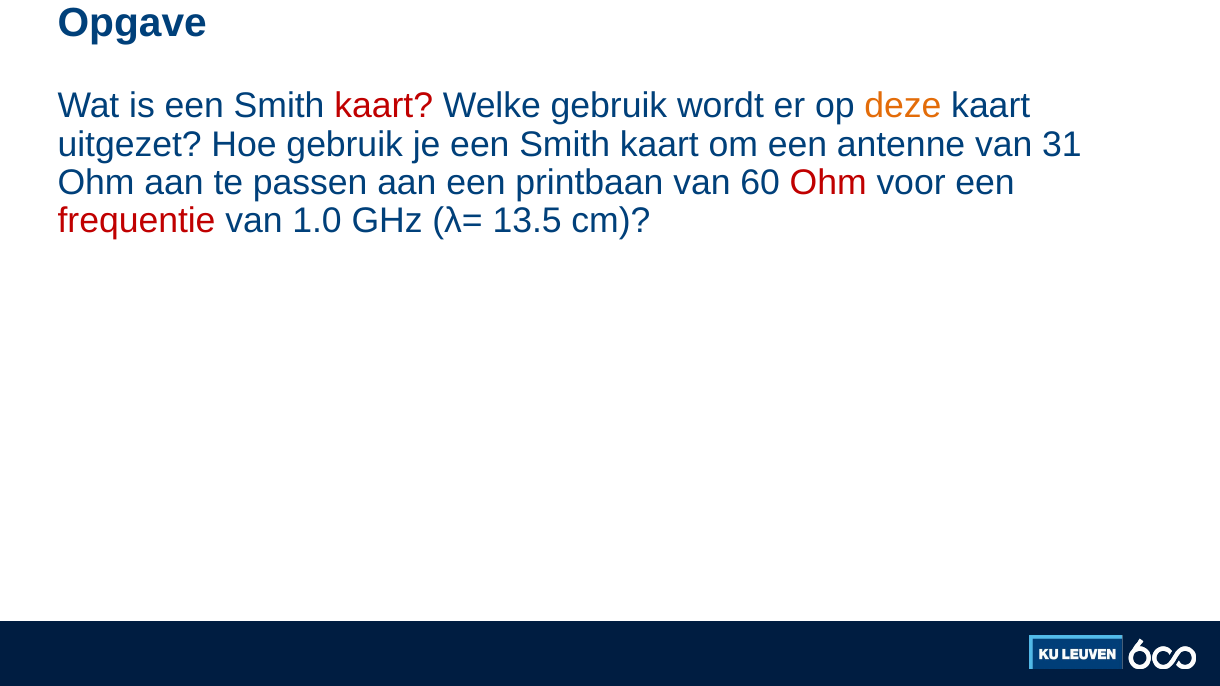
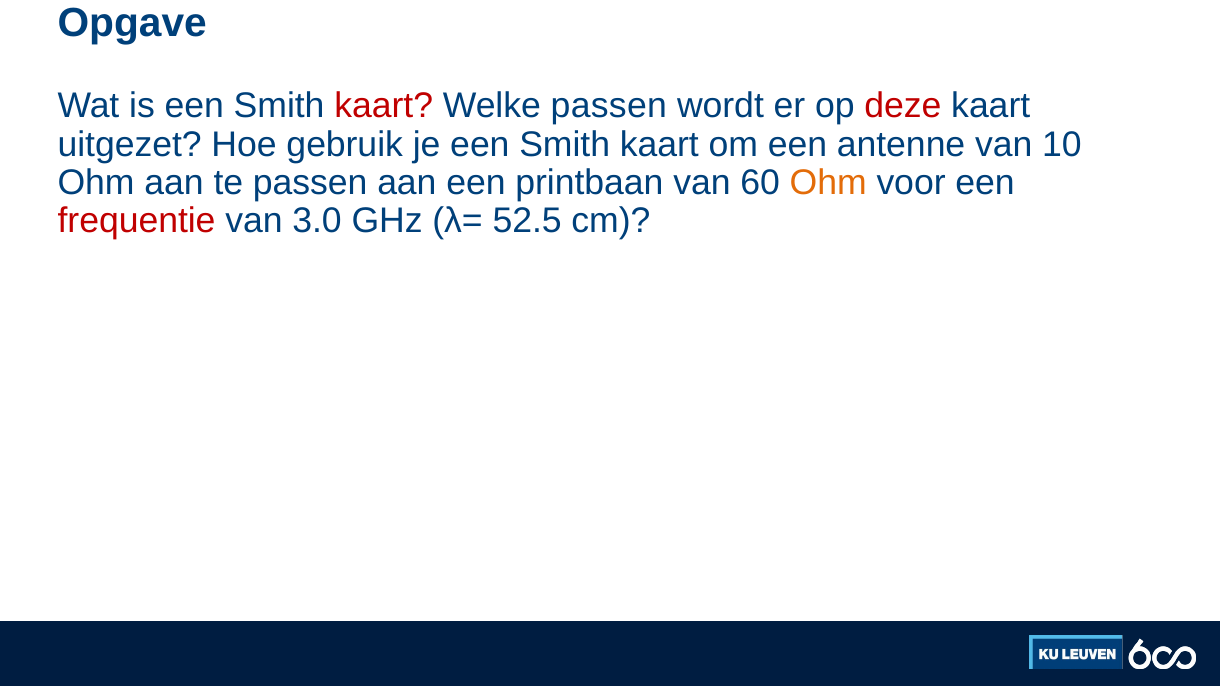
Welke gebruik: gebruik -> passen (609, 106)
deze colour: orange -> red (903, 106)
31: 31 -> 10 (1062, 144)
Ohm colour: red -> orange (828, 183)
1.0: 1.0 -> 3.0 (317, 221)
13.5: 13.5 -> 52.5 (527, 221)
